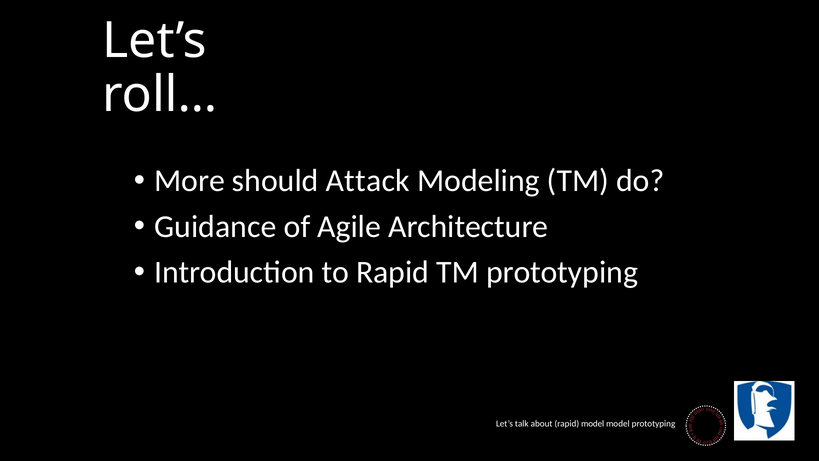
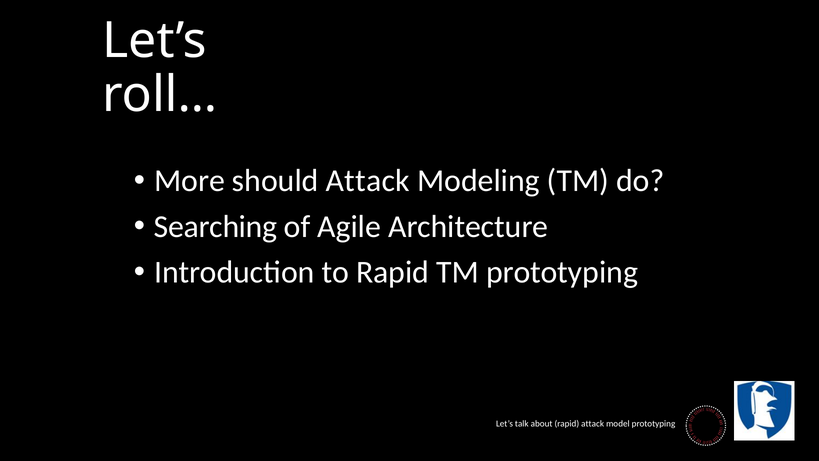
Guidance: Guidance -> Searching (216, 226)
rapid model: model -> attack (593, 424)
